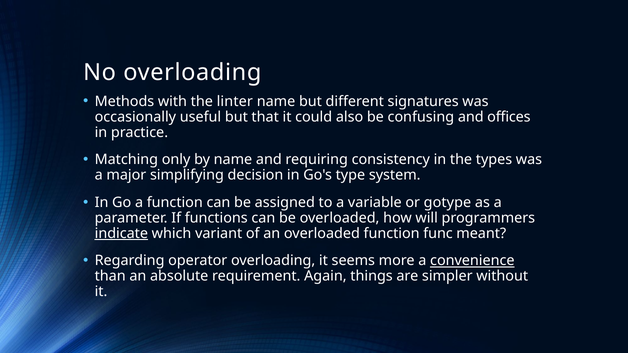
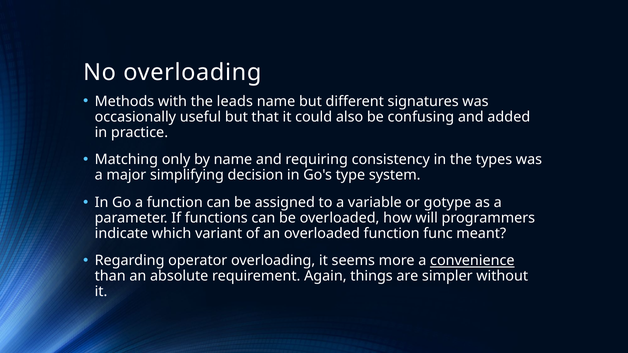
linter: linter -> leads (235, 101)
offices: offices -> added (509, 117)
indicate underline: present -> none (121, 234)
